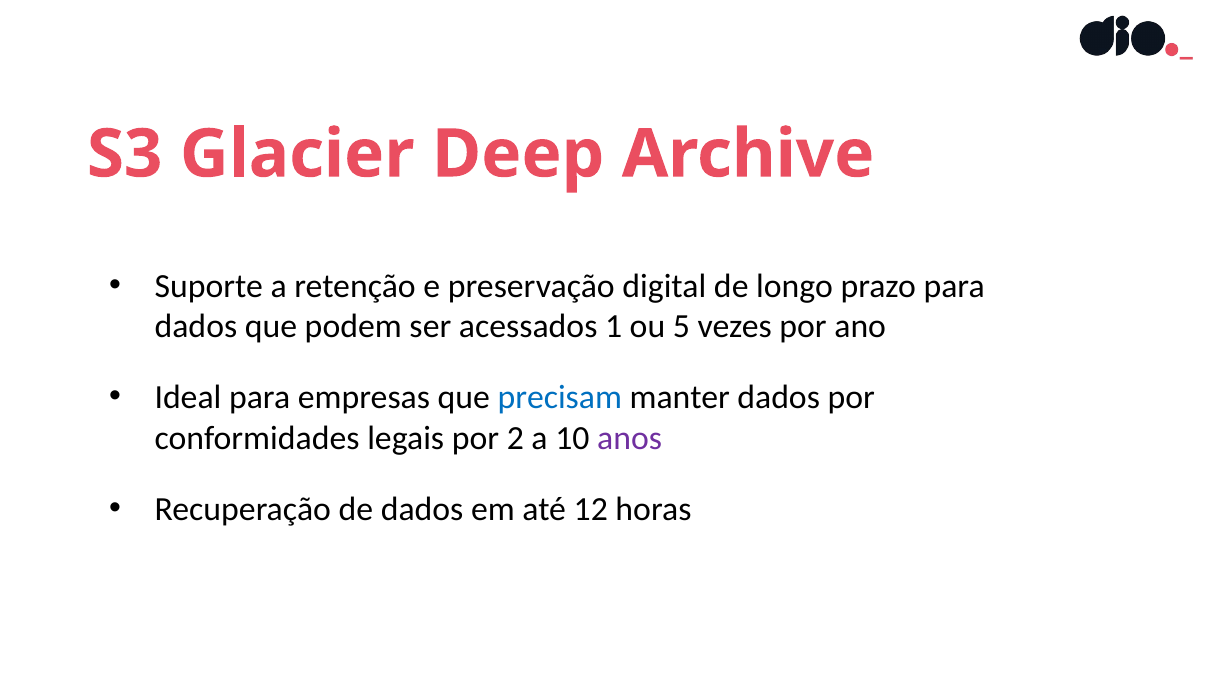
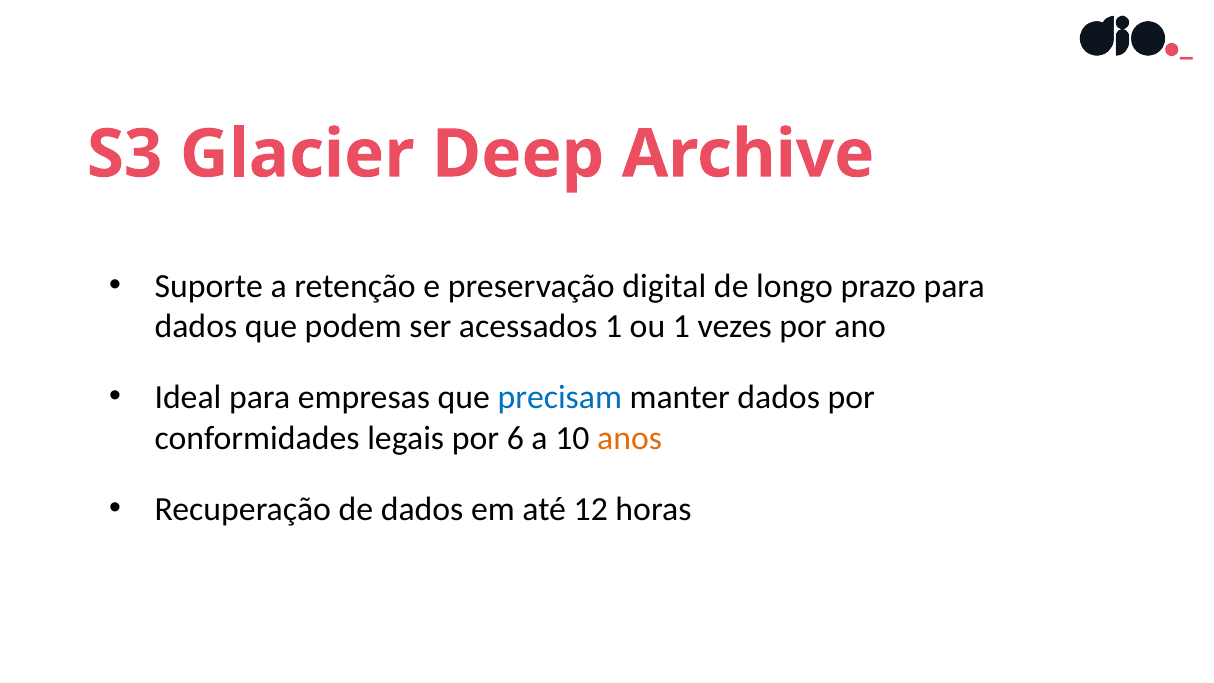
ou 5: 5 -> 1 (681, 327)
2: 2 -> 6 (515, 438)
anos colour: purple -> orange (630, 438)
